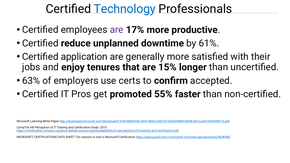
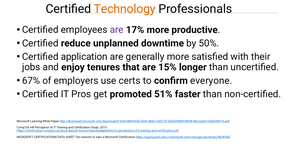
Technology colour: blue -> orange (125, 9)
61%: 61% -> 50% (209, 43)
63%: 63% -> 67% (31, 81)
accepted: accepted -> everyone (211, 81)
55%: 55% -> 51% (163, 94)
